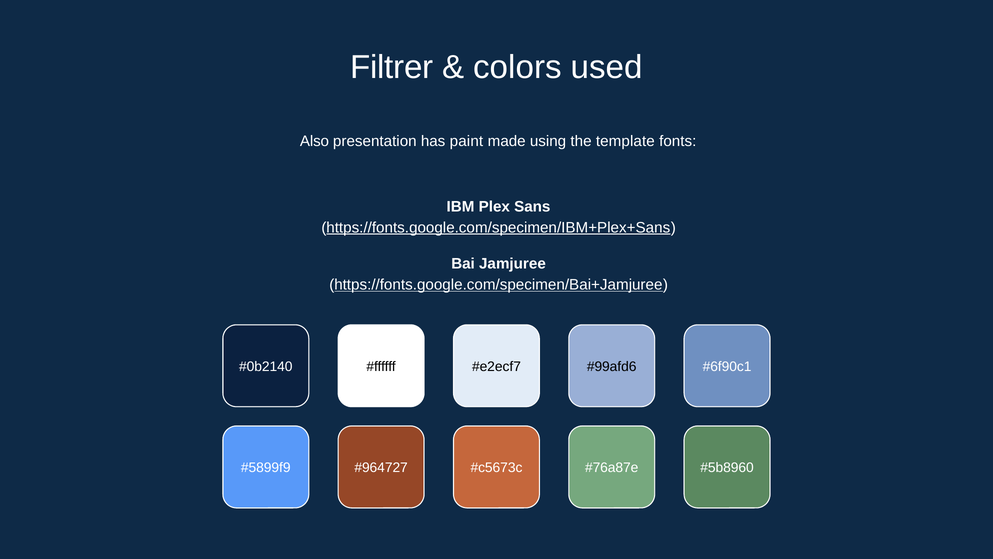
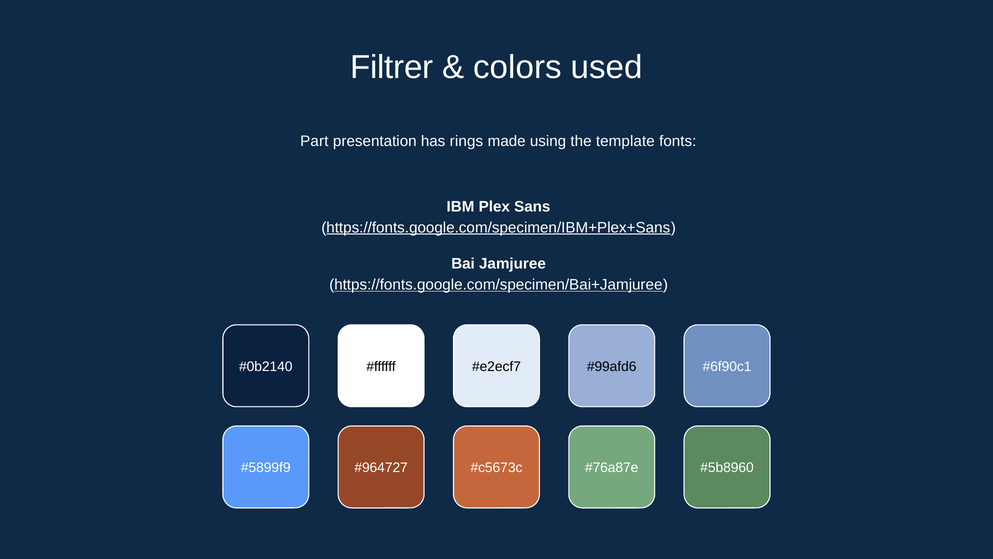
Also: Also -> Part (314, 141)
paint: paint -> rings (466, 141)
